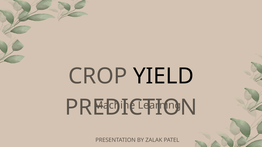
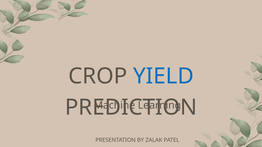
YIELD colour: black -> blue (163, 76)
